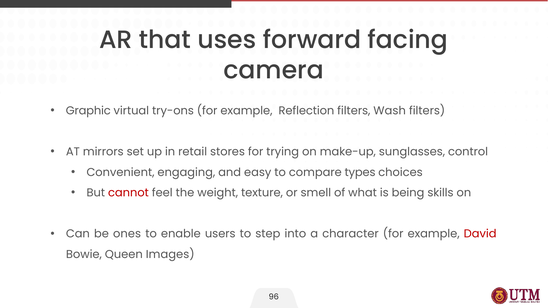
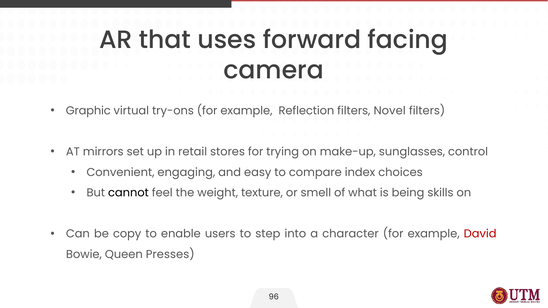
Wash: Wash -> Novel (390, 111)
types: types -> index (360, 172)
cannot colour: red -> black (128, 193)
ones: ones -> copy (127, 234)
Images: Images -> Presses (170, 255)
